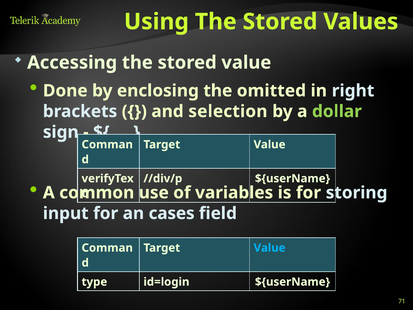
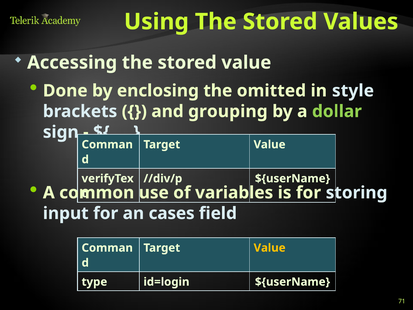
right: right -> style (353, 91)
selection: selection -> grouping (228, 111)
Value colour: light blue -> yellow (270, 248)
